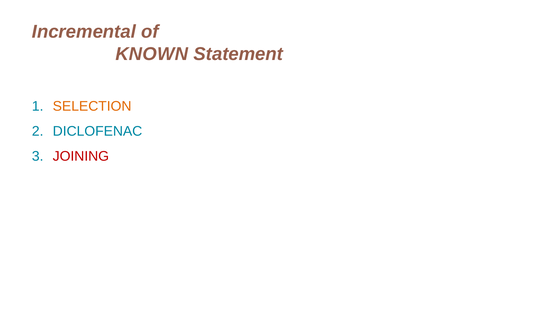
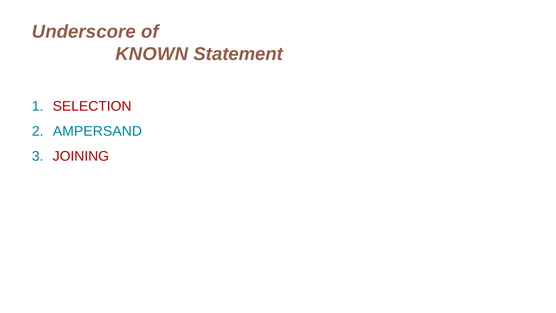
Incremental: Incremental -> Underscore (84, 32)
SELECTION colour: orange -> red (92, 106)
DICLOFENAC: DICLOFENAC -> AMPERSAND (97, 131)
